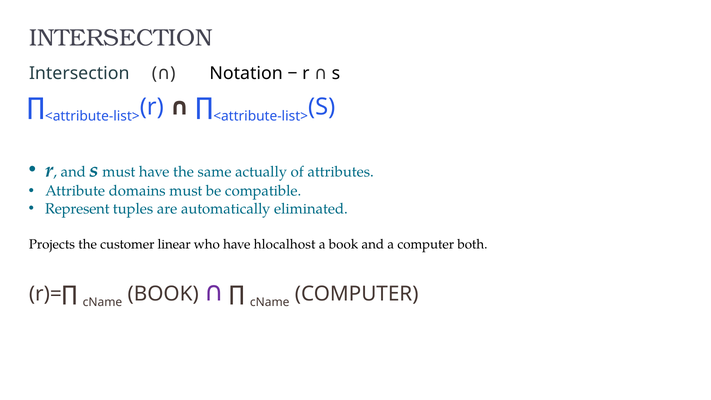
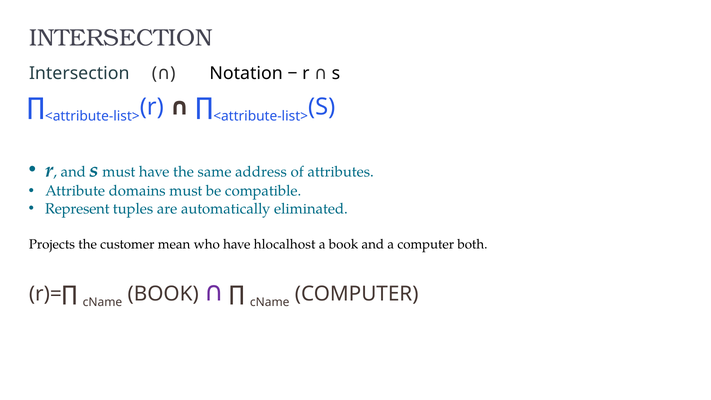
actually: actually -> address (261, 172)
linear: linear -> mean (174, 245)
